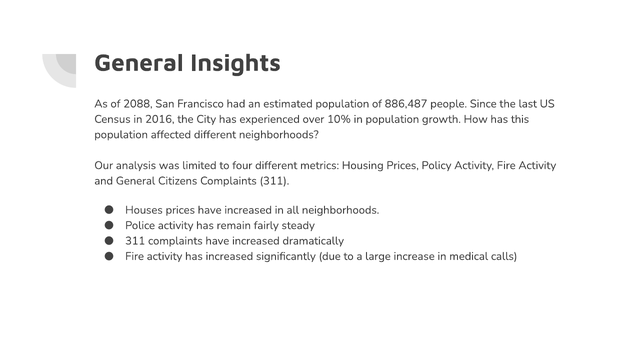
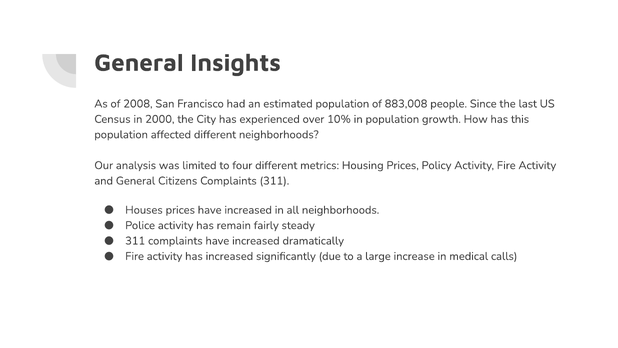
2088: 2088 -> 2008 (138, 104)
886,487: 886,487 -> 883,008 (406, 104)
2016: 2016 -> 2000 (160, 119)
